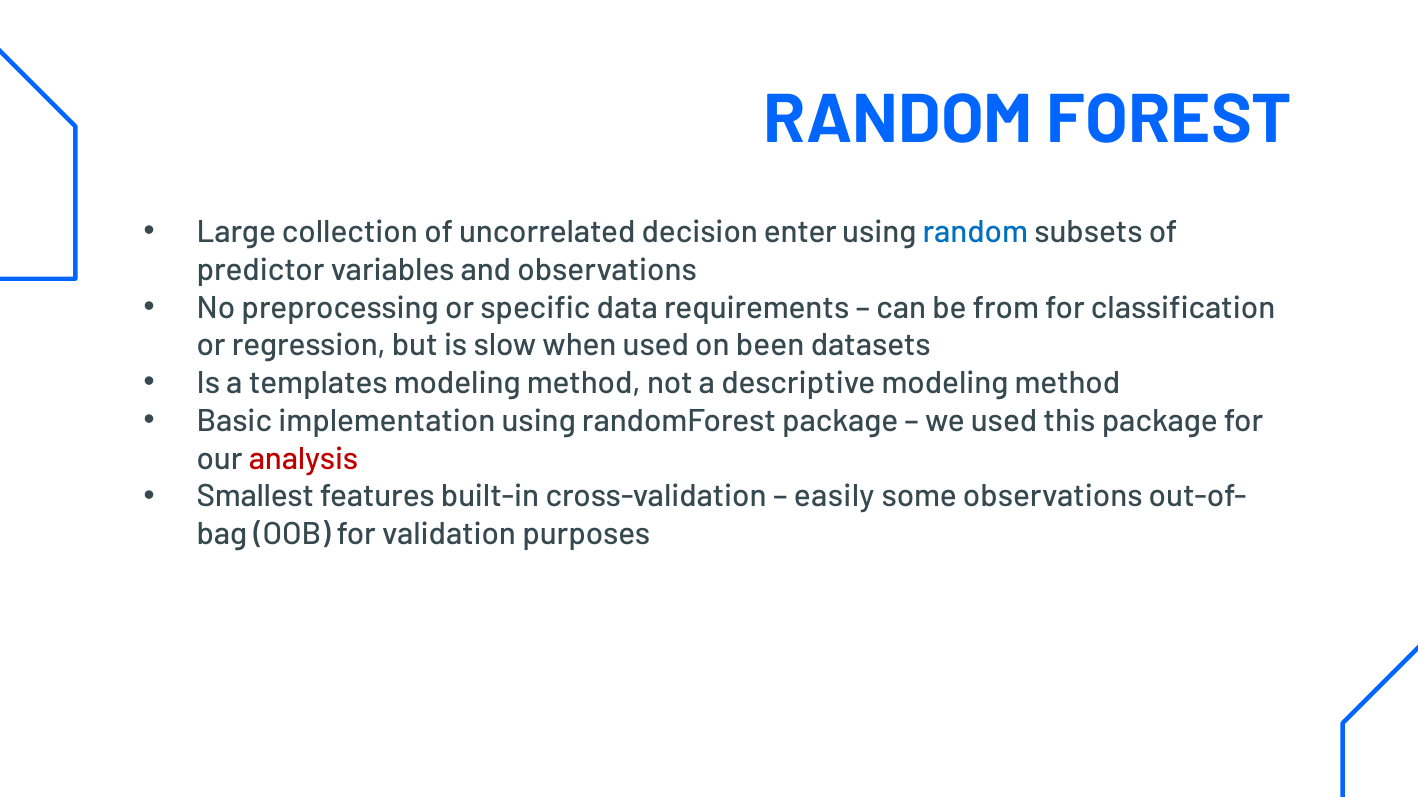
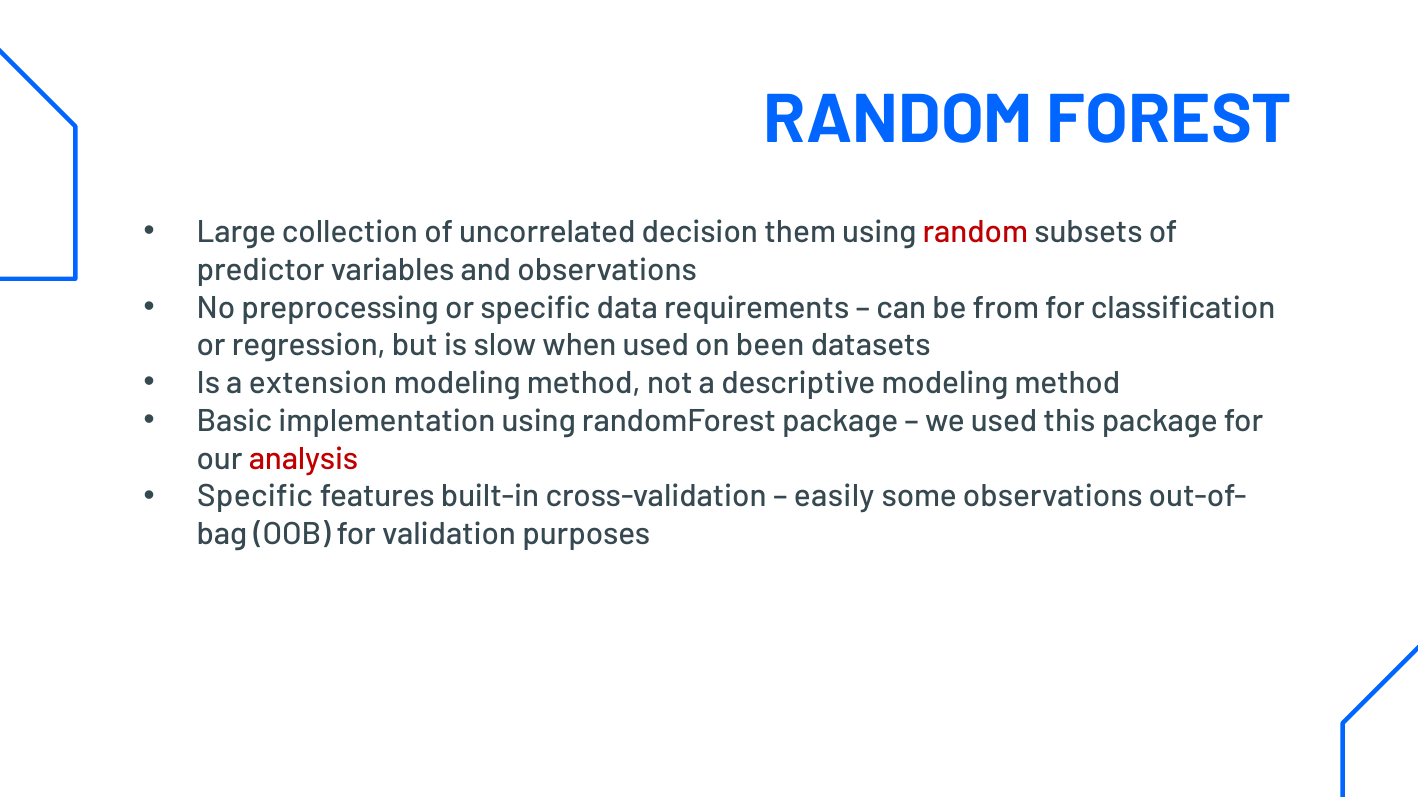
enter: enter -> them (800, 232)
random colour: blue -> red (975, 232)
templates: templates -> extension (318, 384)
Smallest: Smallest -> Specific (255, 497)
